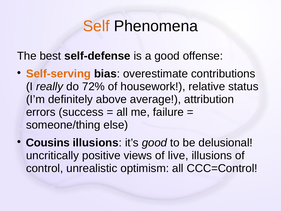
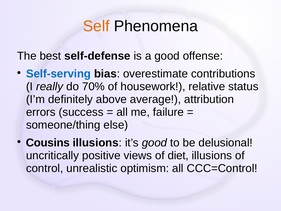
Self-serving colour: orange -> blue (58, 74)
72%: 72% -> 70% (93, 86)
live: live -> diet (178, 155)
